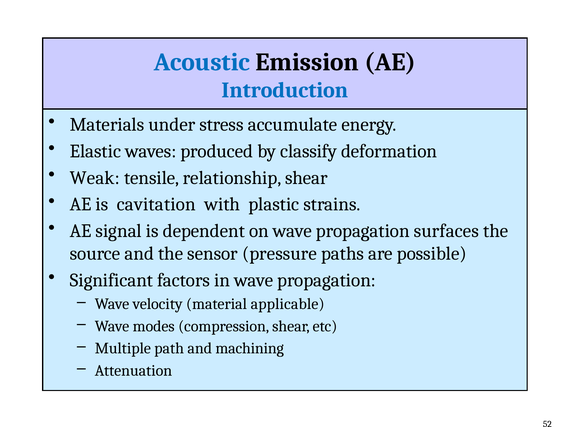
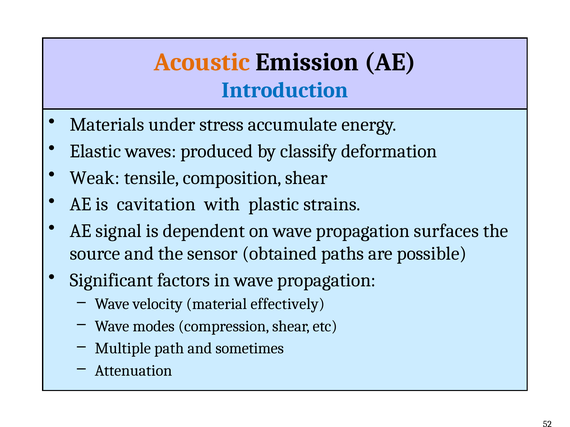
Acoustic colour: blue -> orange (202, 62)
relationship: relationship -> composition (232, 178)
pressure: pressure -> obtained (279, 254)
applicable: applicable -> effectively (288, 304)
machining: machining -> sometimes (250, 349)
